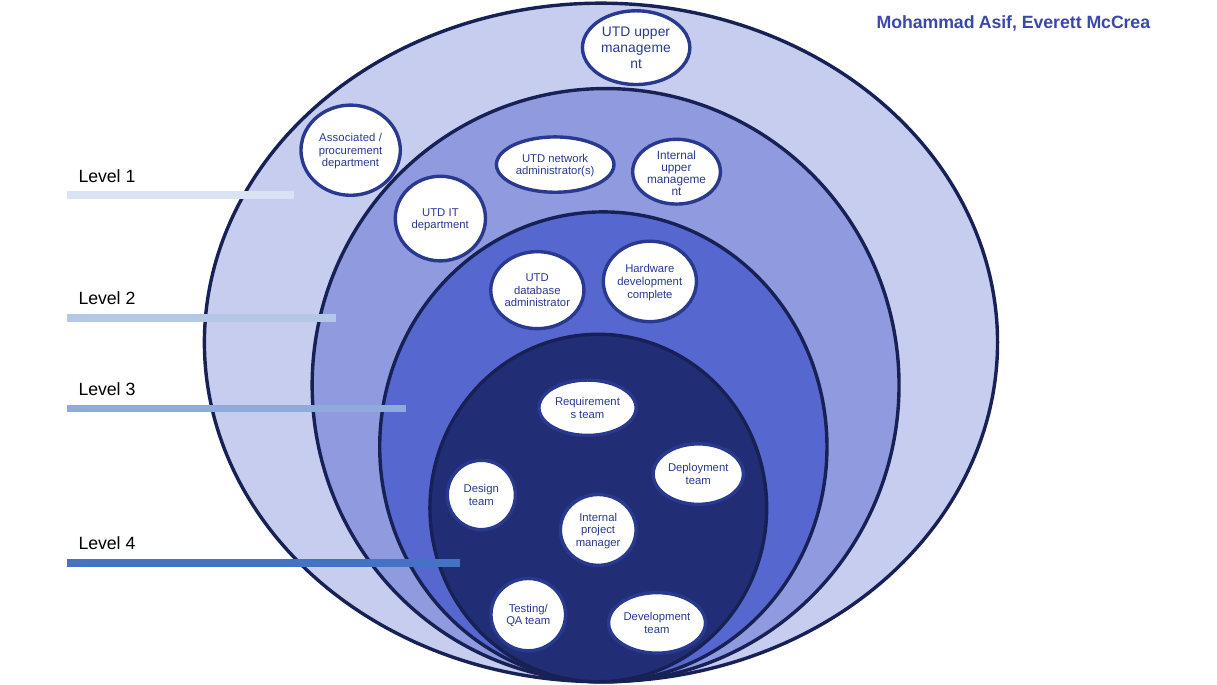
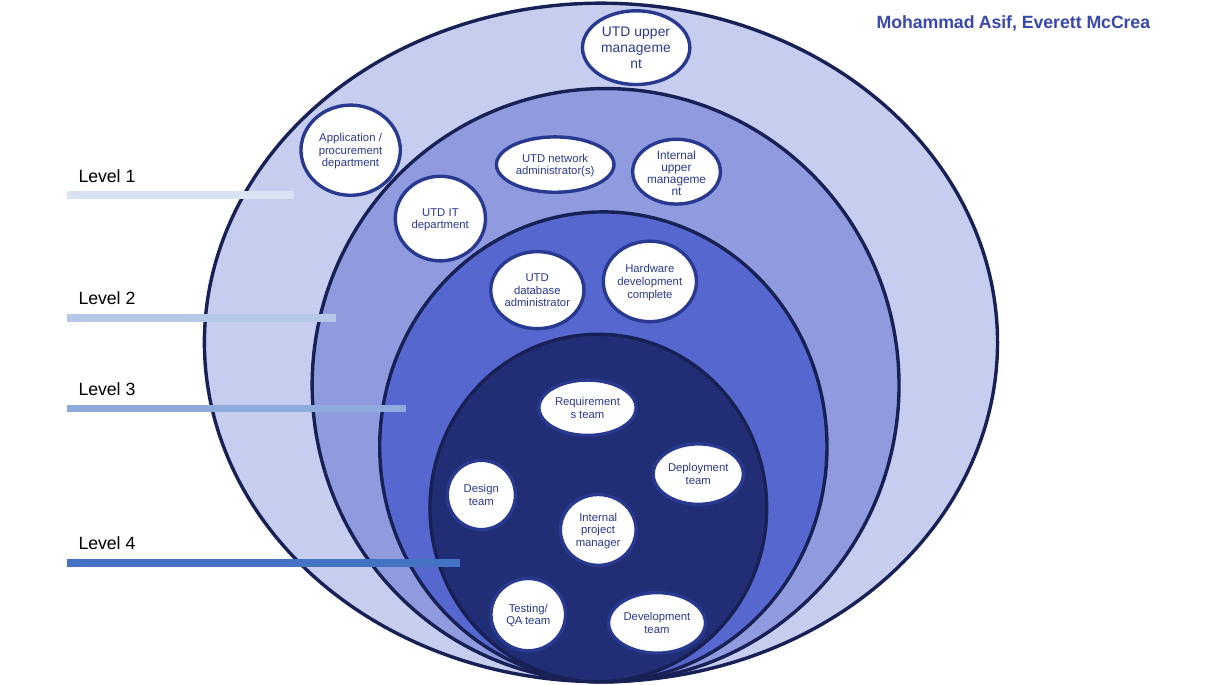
Associated: Associated -> Application (347, 138)
